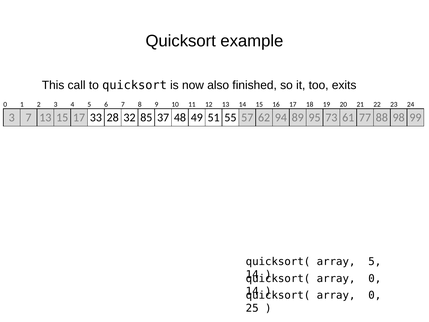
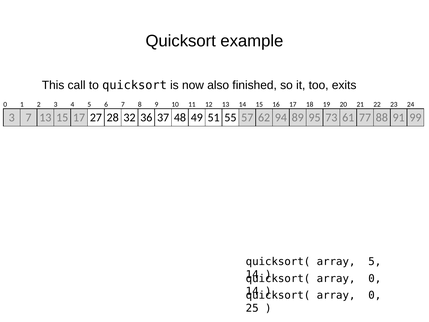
33: 33 -> 27 (96, 118)
85: 85 -> 36 (146, 118)
98: 98 -> 91 (399, 118)
